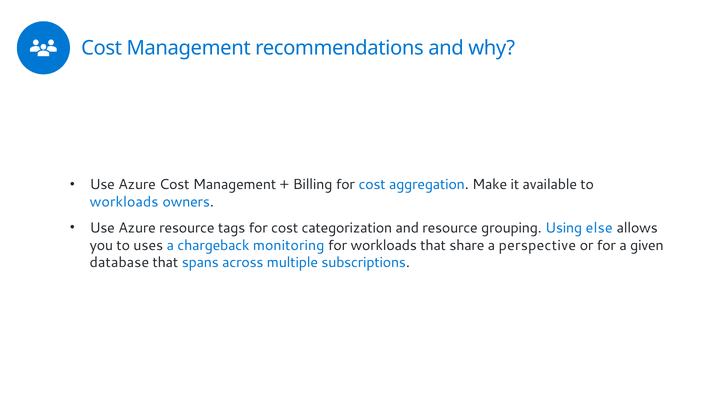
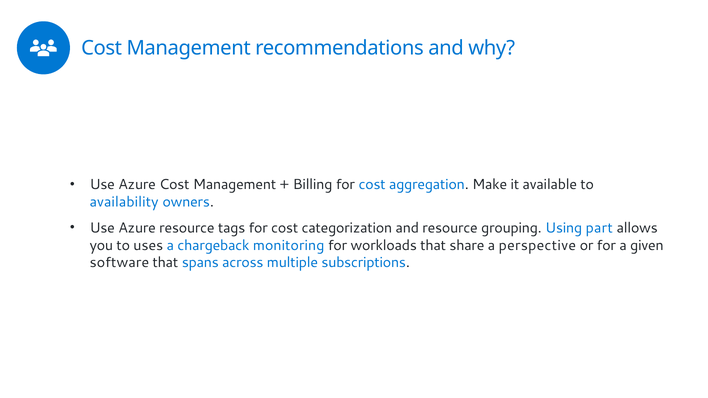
workloads: workloads -> availability (124, 202)
else: else -> part (599, 228)
database: database -> software (119, 263)
